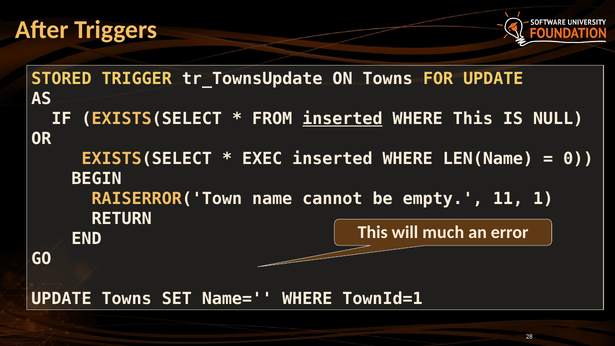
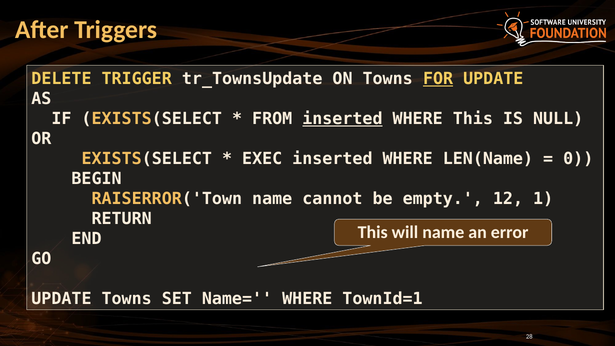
STORED: STORED -> DELETE (61, 79)
FOR underline: none -> present (438, 79)
11: 11 -> 12 (508, 199)
will much: much -> name (443, 232)
